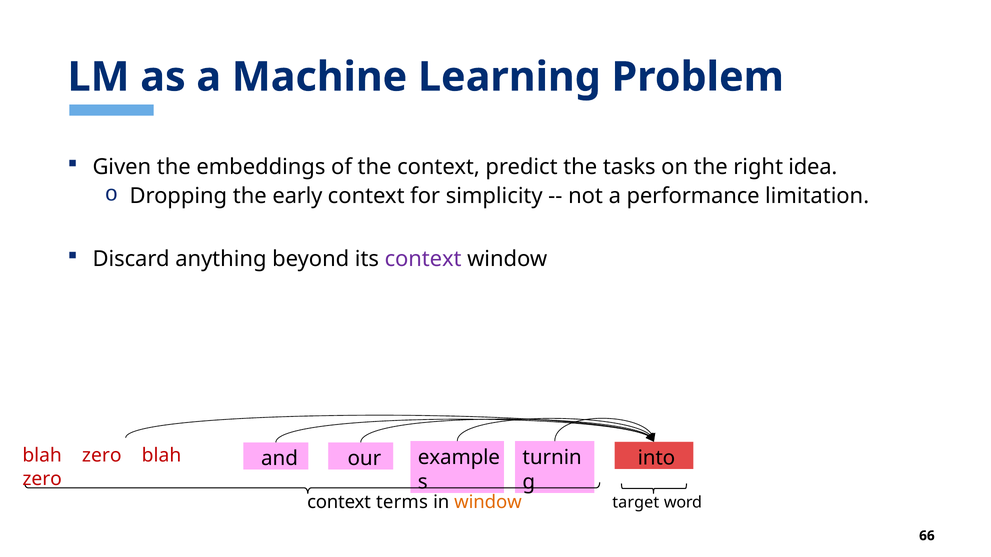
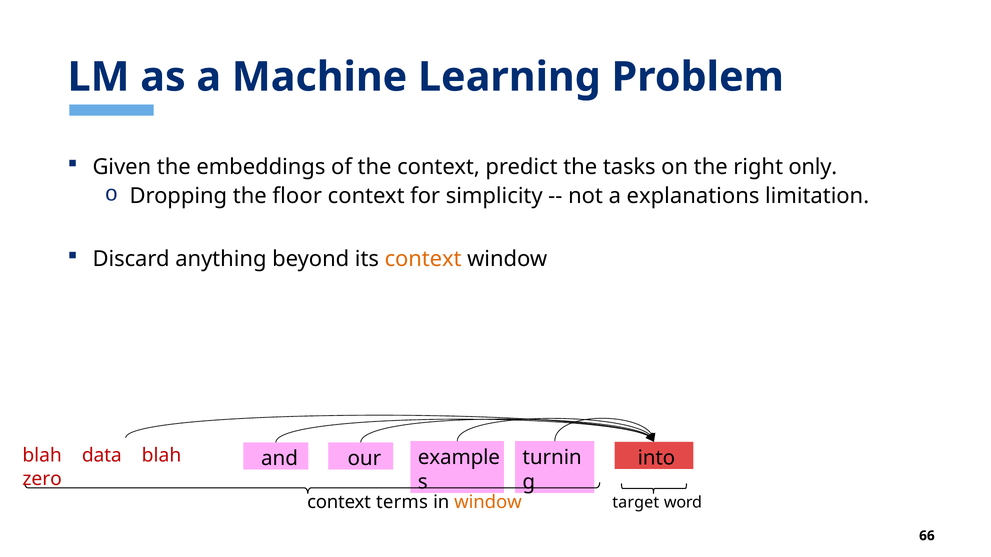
idea: idea -> only (813, 167)
early: early -> floor (297, 196)
performance: performance -> explanations (693, 196)
context colour: purple -> orange (423, 259)
zero: zero -> data (102, 456)
